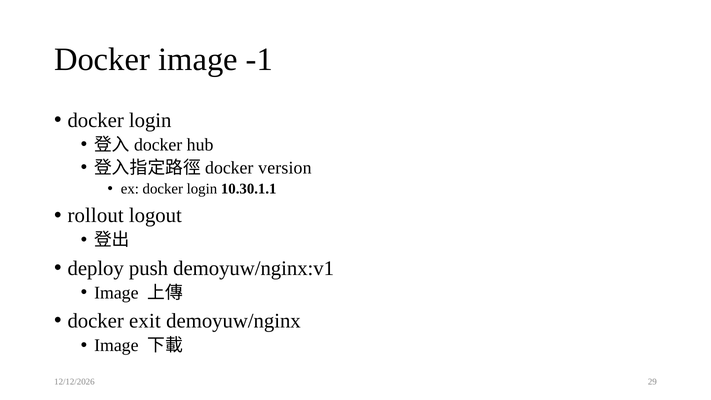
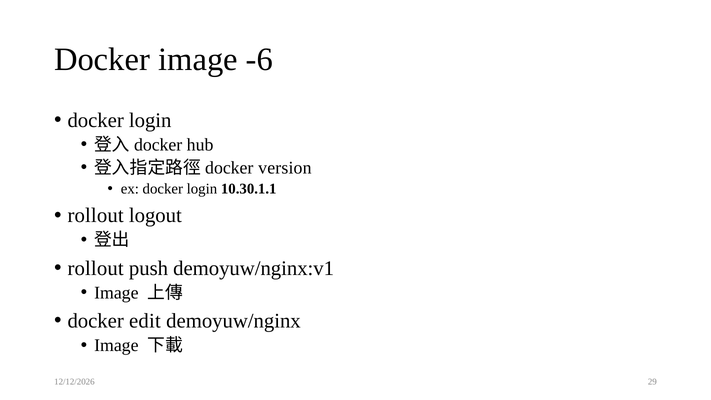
-1: -1 -> -6 (259, 60)
deploy: deploy -> rollout (96, 268)
exit: exit -> edit (145, 321)
